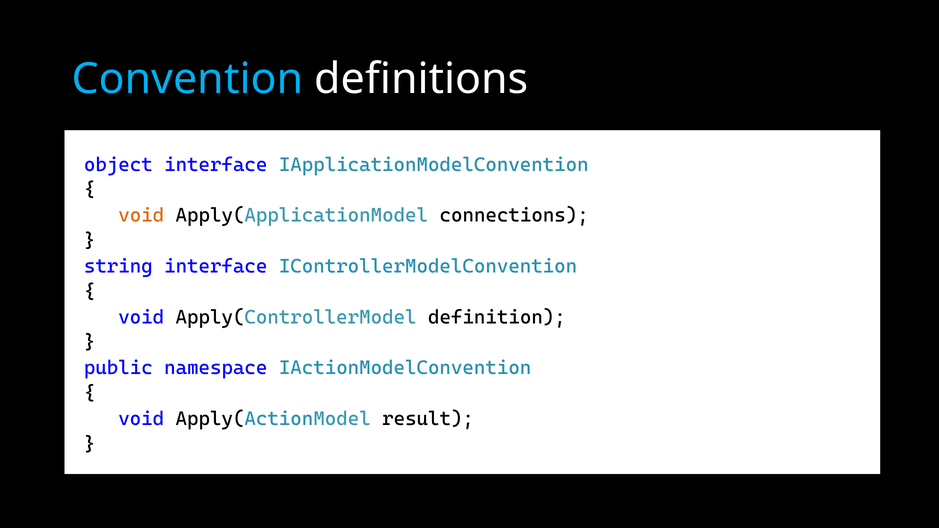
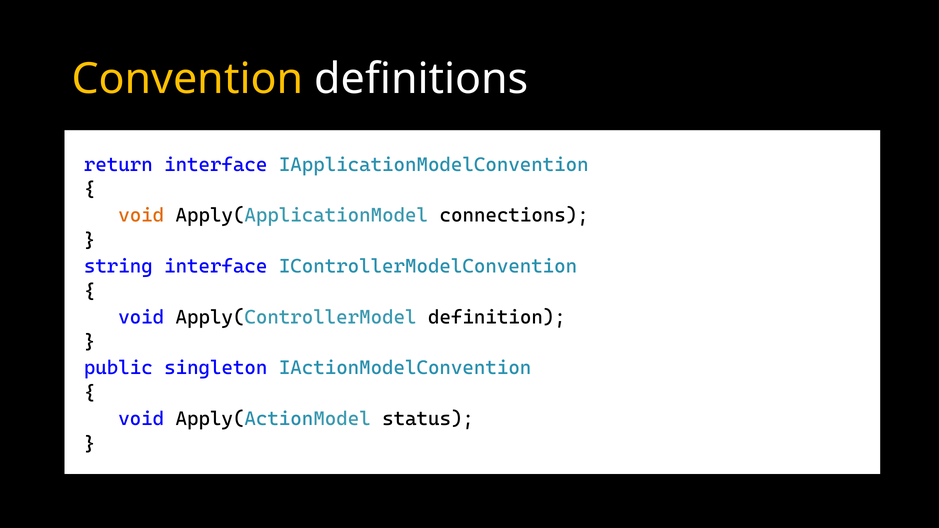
Convention colour: light blue -> yellow (187, 79)
object: object -> return (118, 165)
namespace: namespace -> singleton (216, 368)
result: result -> status (428, 419)
